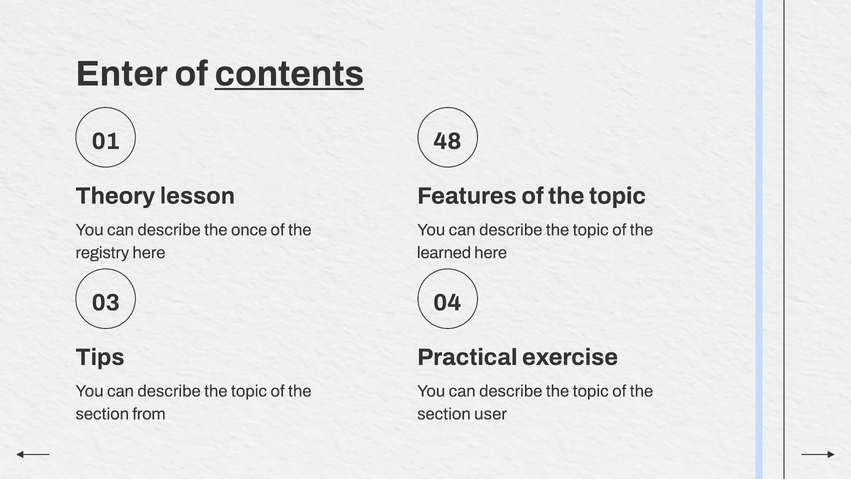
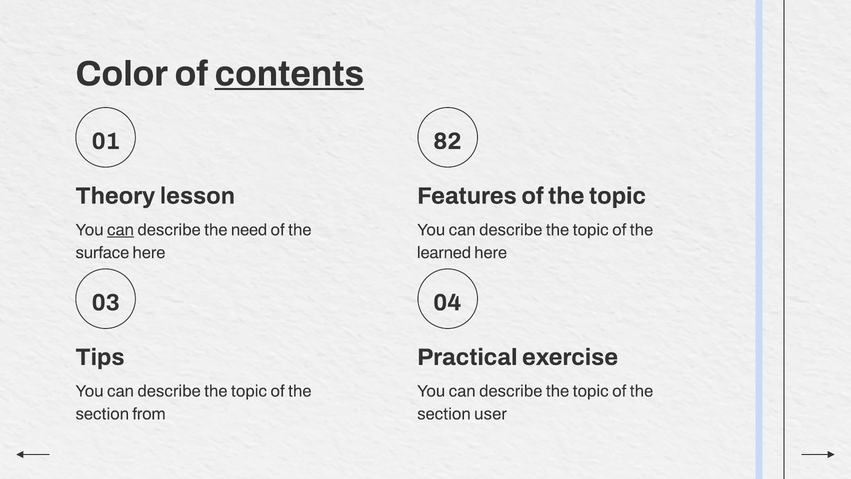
Enter: Enter -> Color (122, 74)
48: 48 -> 82 (447, 141)
can underline: none -> present (120, 230)
once: once -> need (249, 230)
registry: registry -> surface (102, 253)
